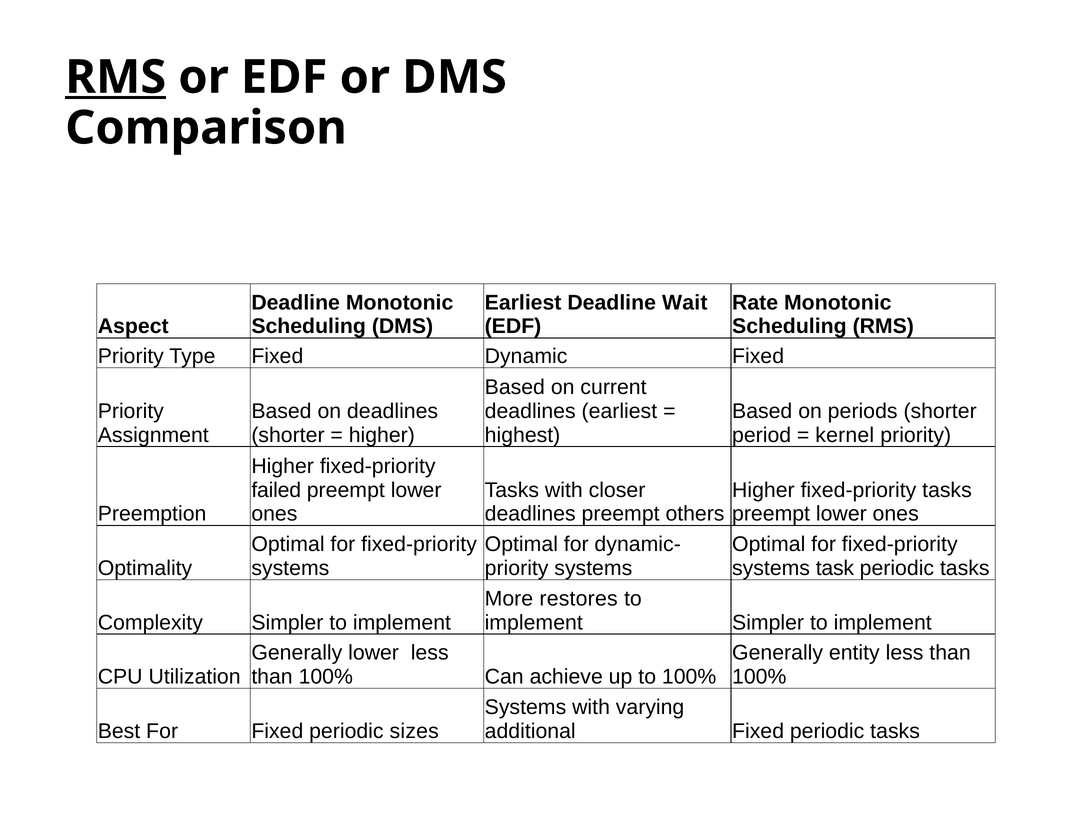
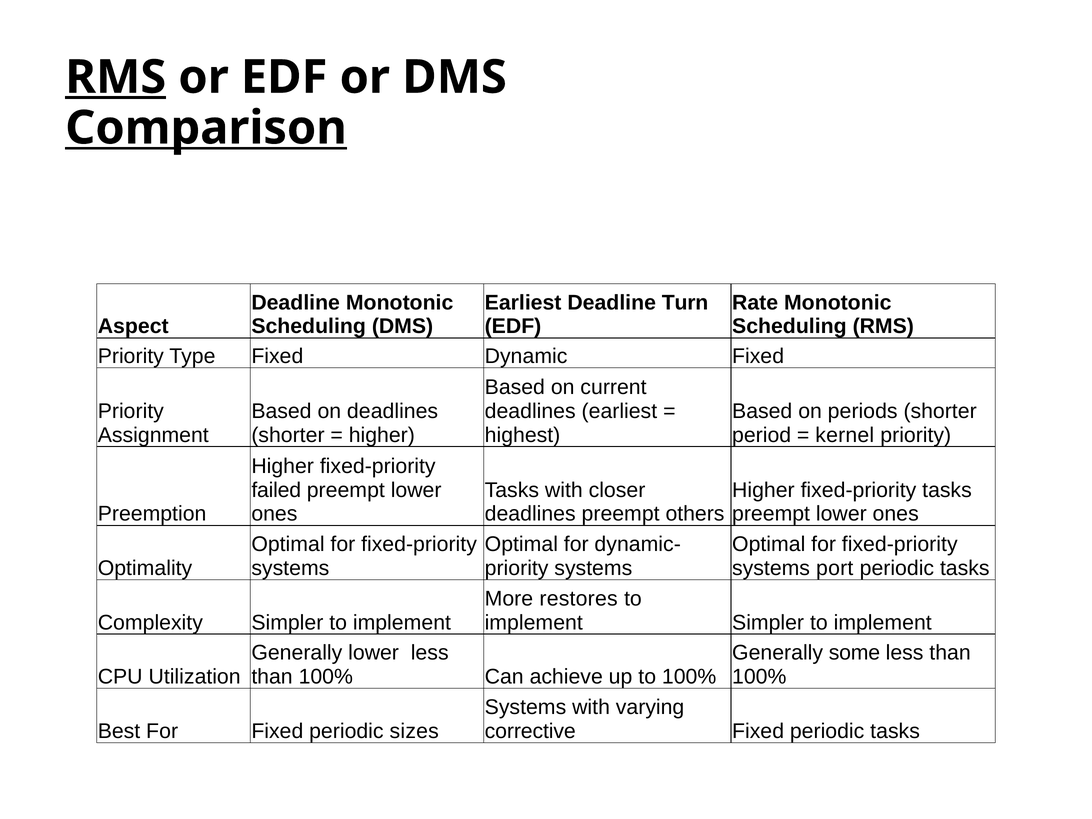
Comparison underline: none -> present (206, 128)
Wait: Wait -> Turn (685, 303)
task: task -> port (835, 568)
entity: entity -> some (854, 653)
additional: additional -> corrective (530, 731)
